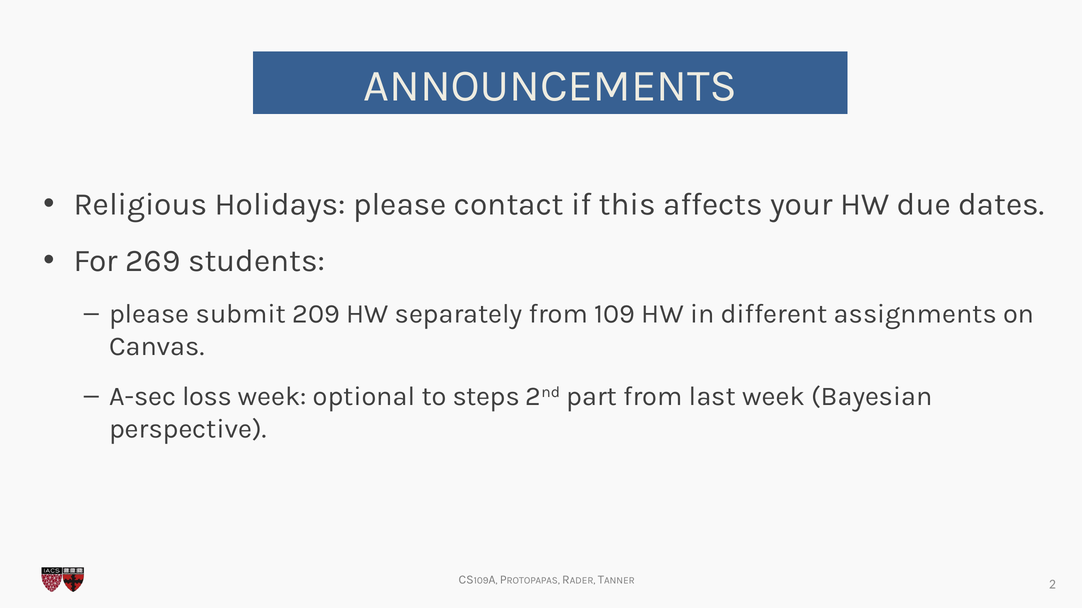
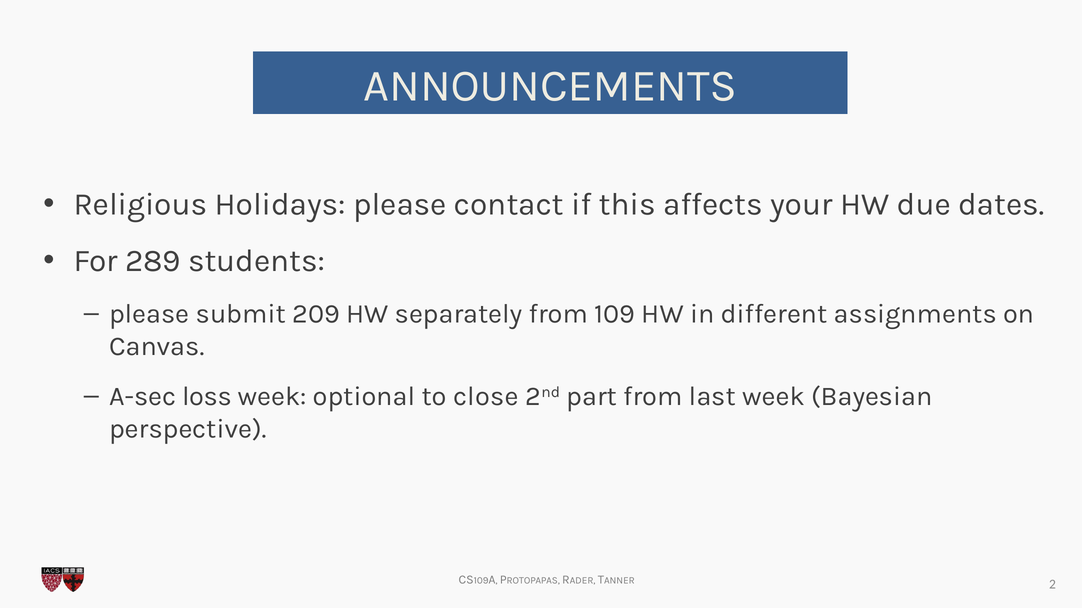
269: 269 -> 289 (153, 261)
steps: steps -> close (486, 397)
